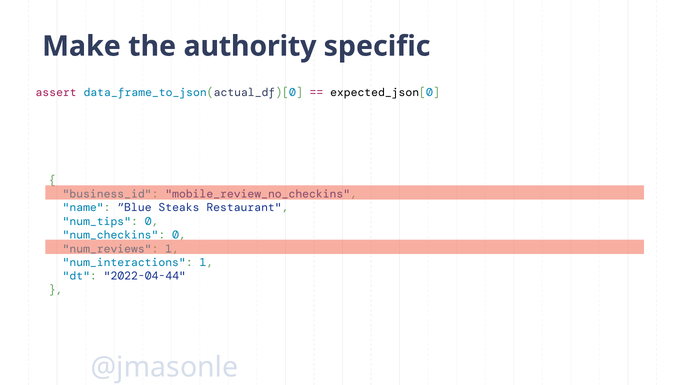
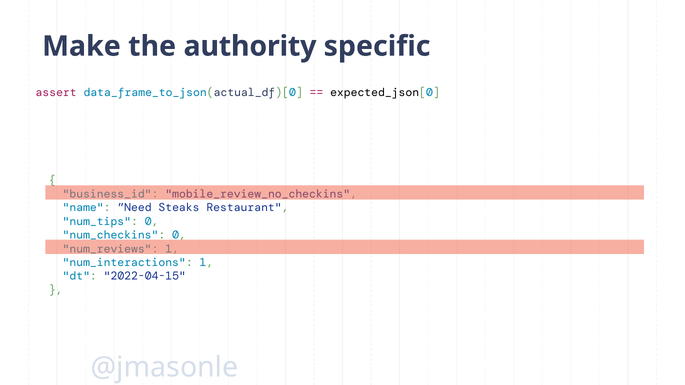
”Blue: ”Blue -> ”Need (135, 208)
2022-04-44: 2022-04-44 -> 2022-04-15 (145, 276)
